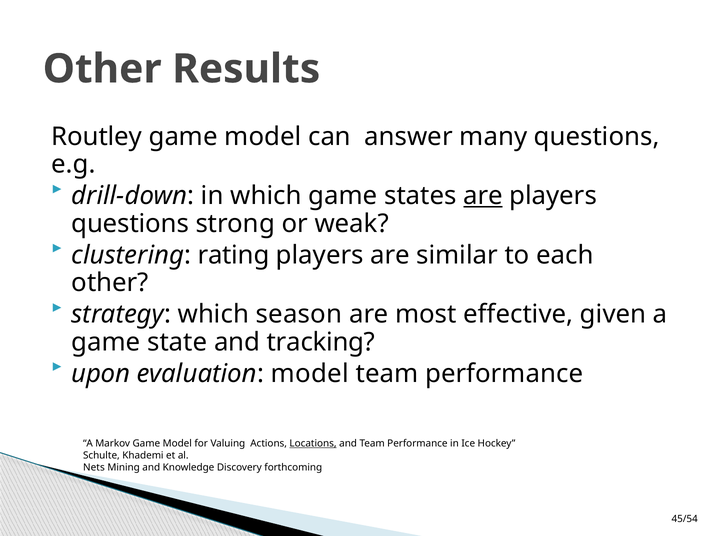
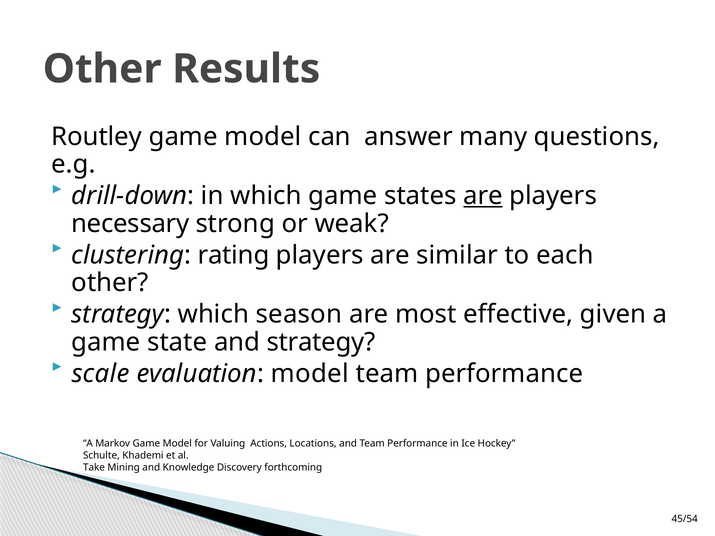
questions: questions -> necessary (130, 224)
and tracking: tracking -> strategy (321, 342)
upon: upon -> scale (101, 374)
Locations underline: present -> none (313, 444)
Nets: Nets -> Take (94, 468)
